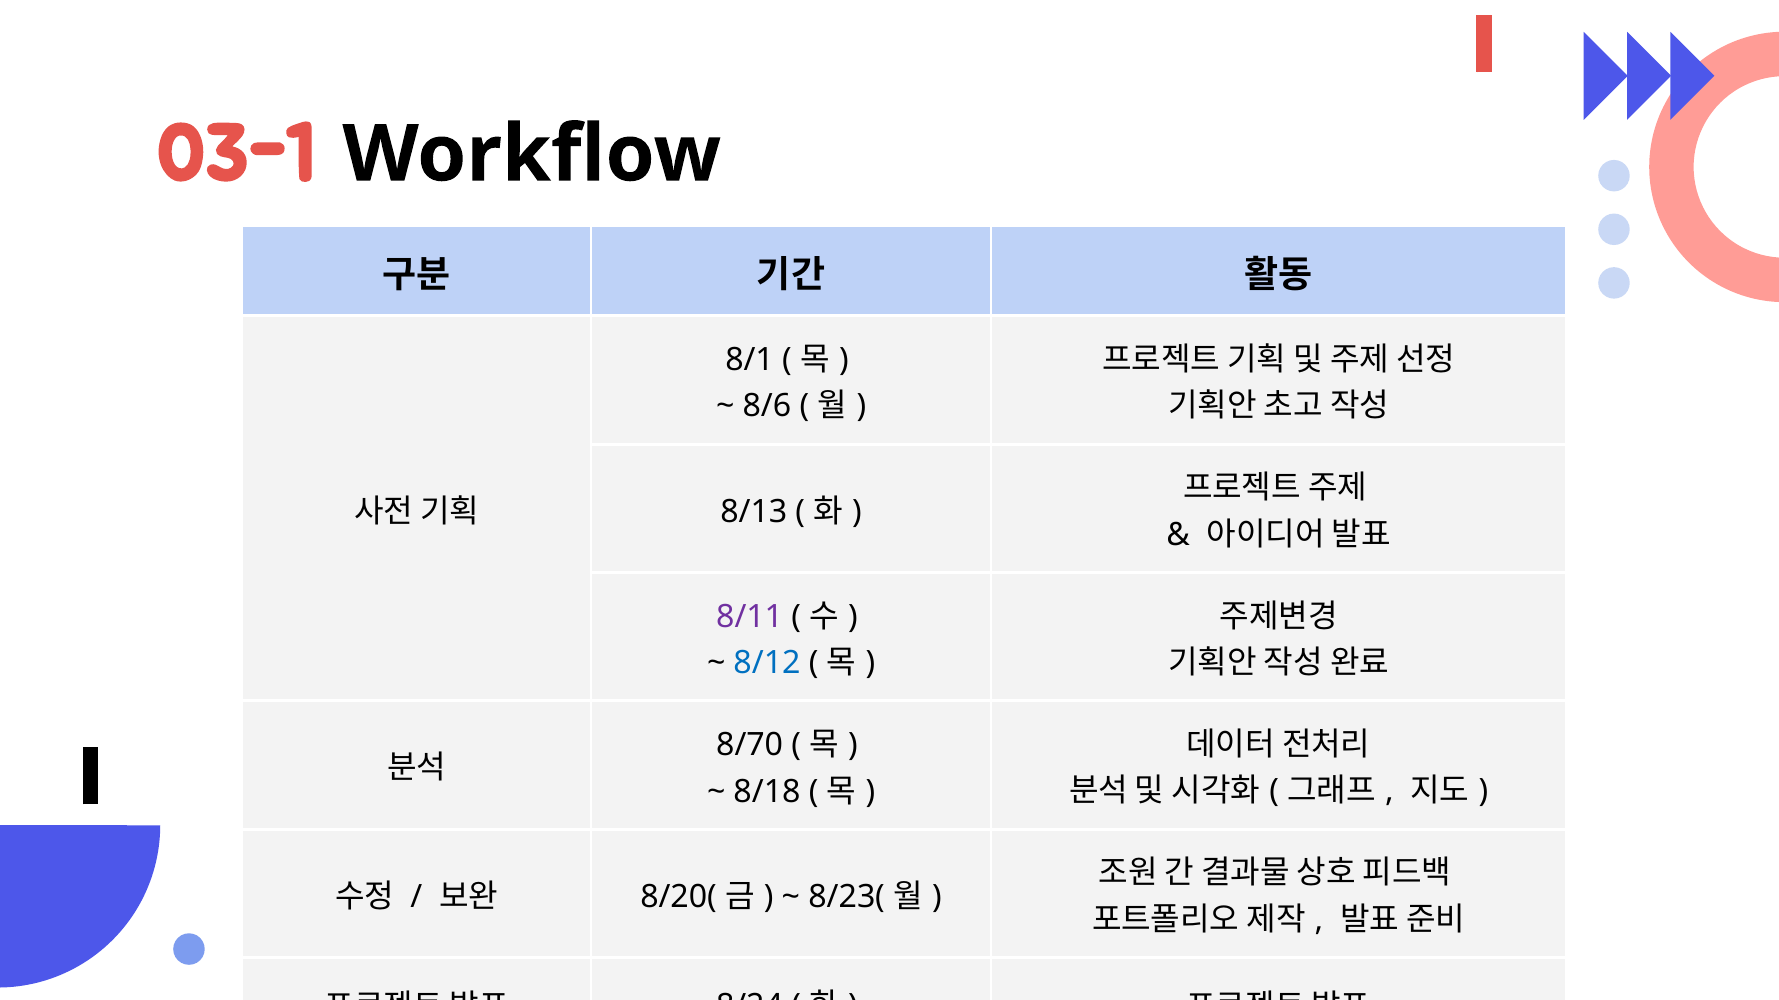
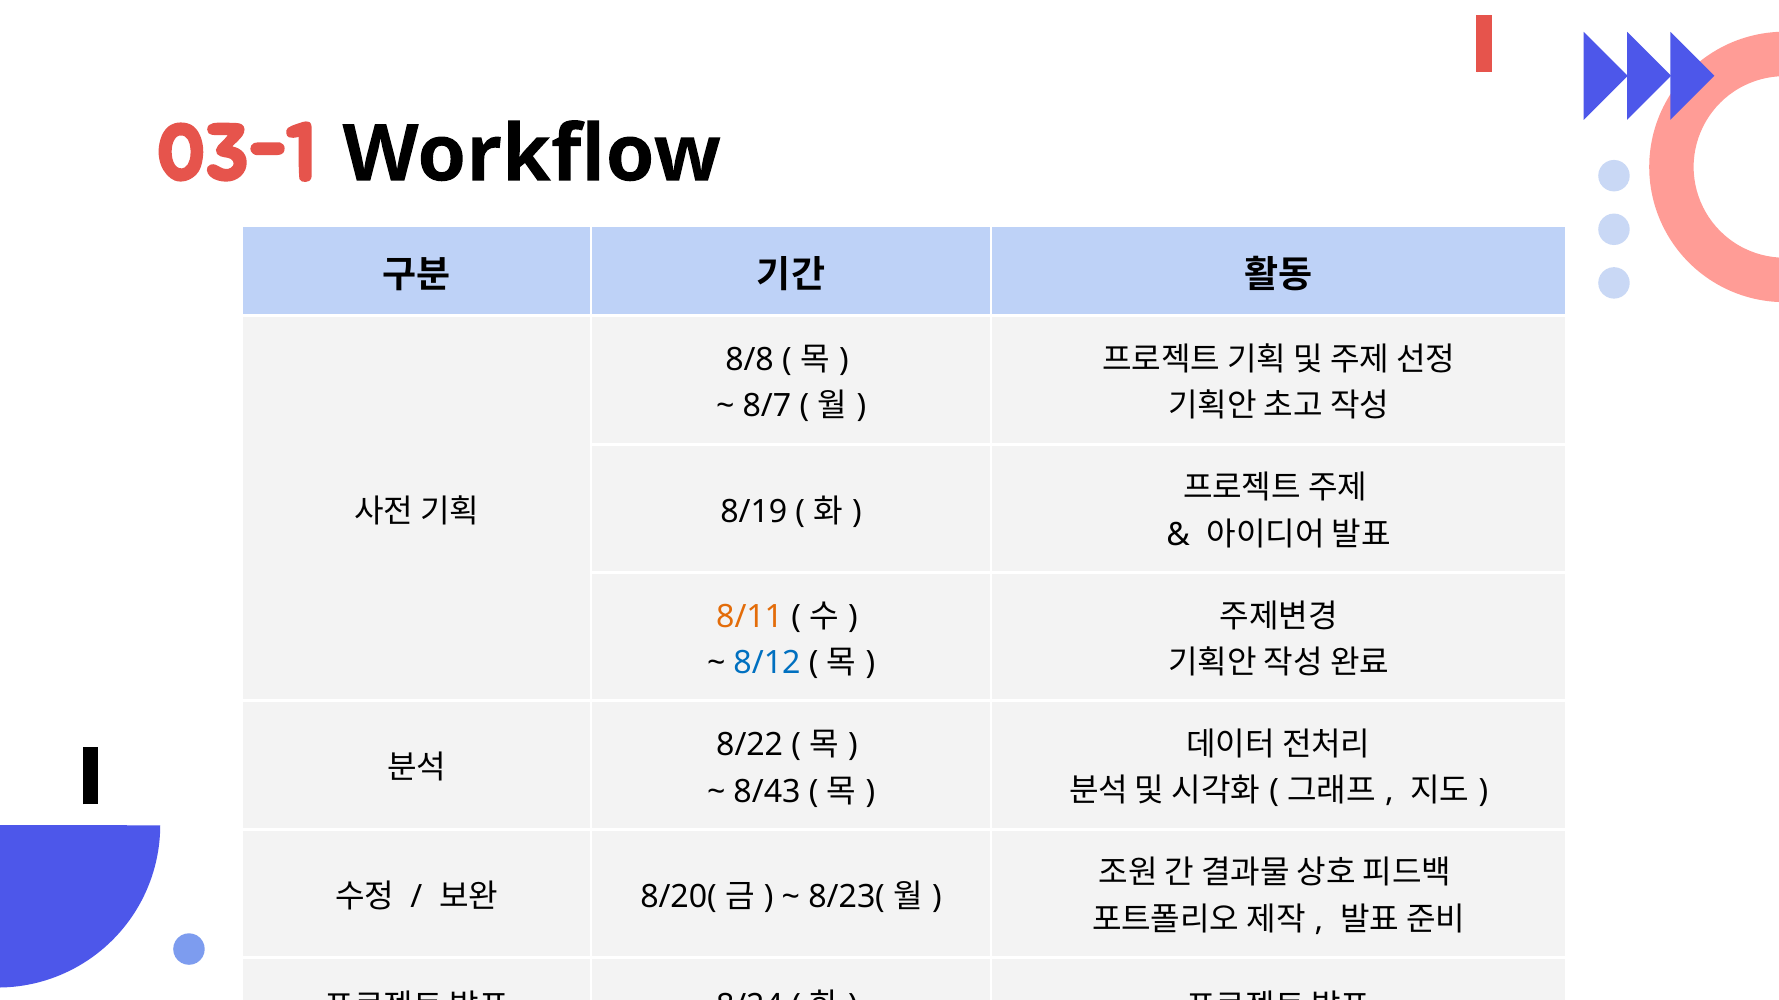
8/1: 8/1 -> 8/8 (750, 360)
8/6: 8/6 -> 8/7 (767, 407)
8/13: 8/13 -> 8/19 (754, 512)
8/11 colour: purple -> orange (750, 617)
8/70: 8/70 -> 8/22 (750, 745)
8/18: 8/18 -> 8/43 (767, 792)
